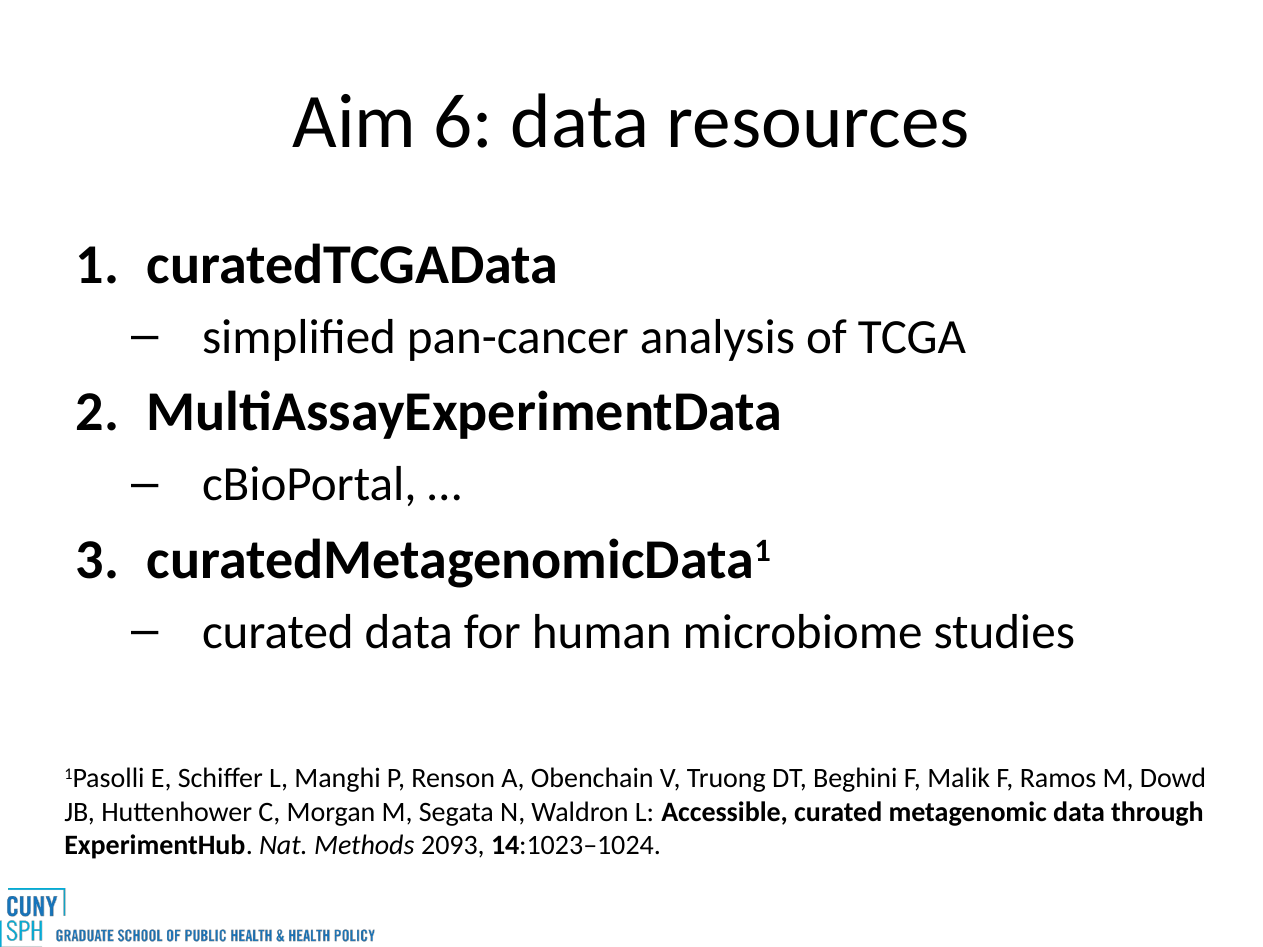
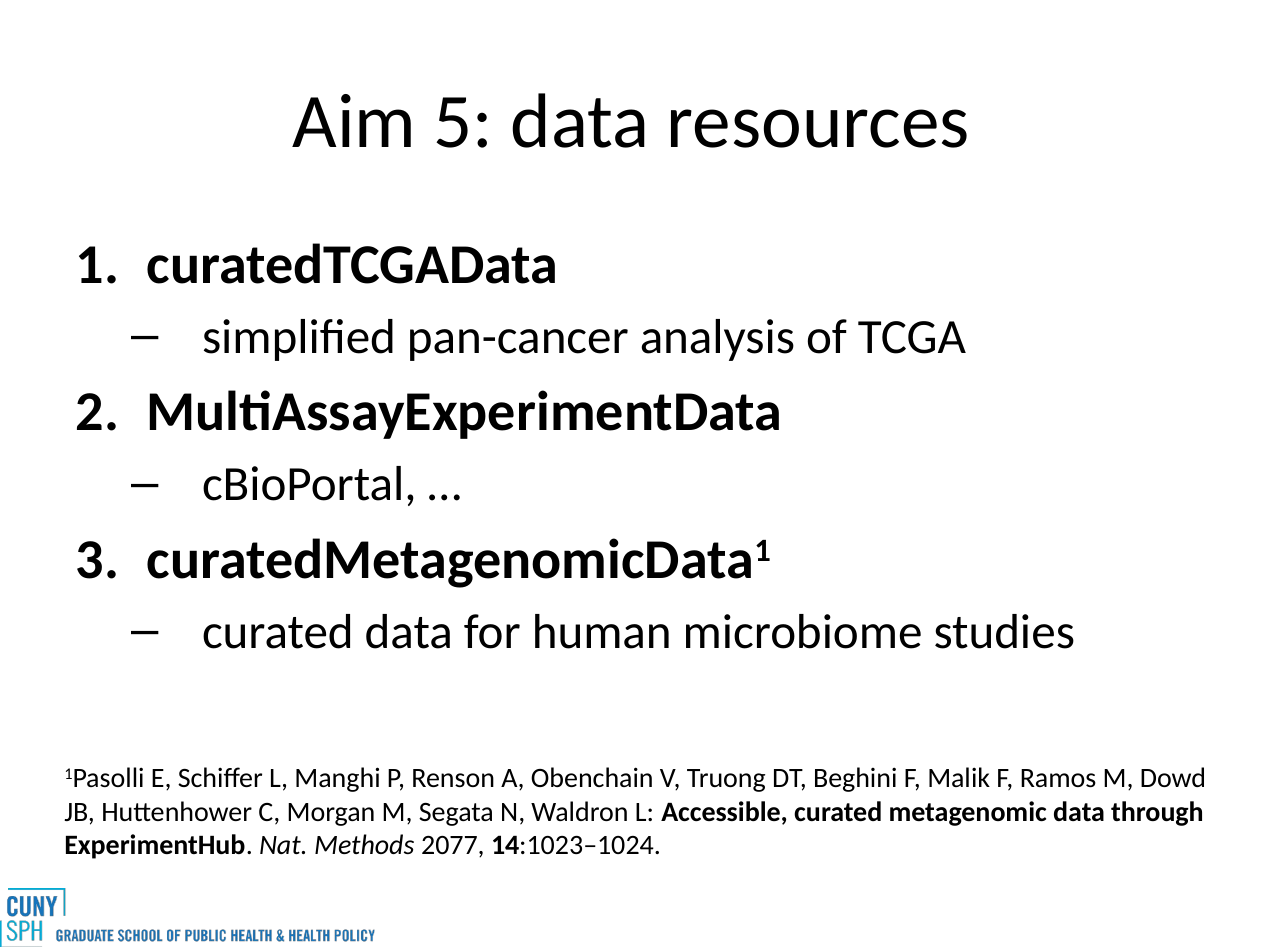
6: 6 -> 5 (464, 122)
2093: 2093 -> 2077 (453, 846)
